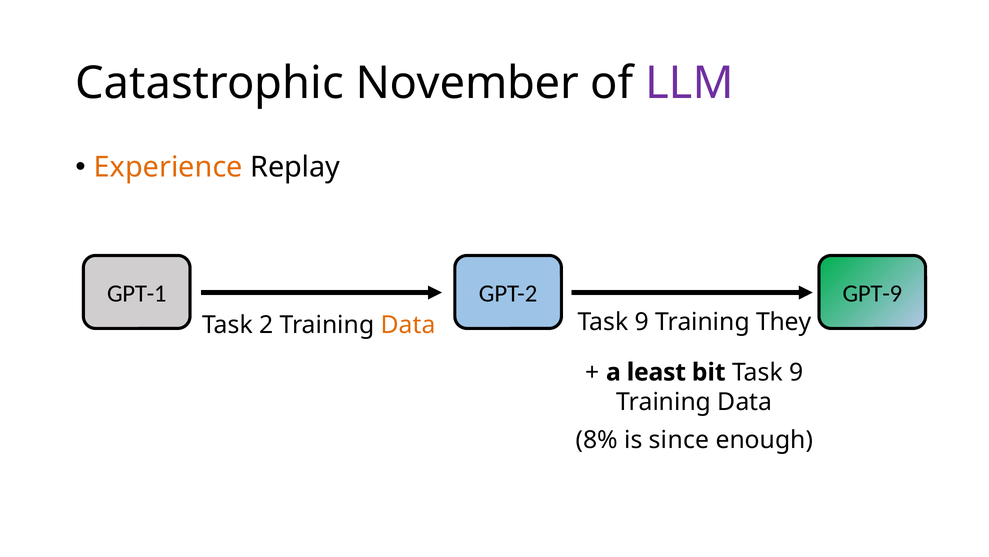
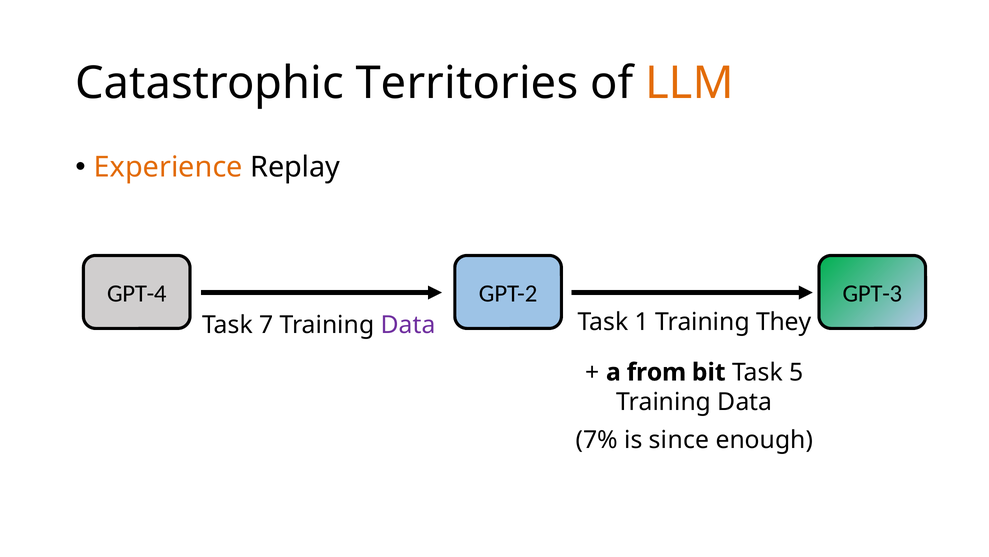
November: November -> Territories (467, 83)
LLM colour: purple -> orange (689, 83)
GPT-1: GPT-1 -> GPT-4 (137, 293)
GPT-9: GPT-9 -> GPT-3 (872, 293)
2: 2 -> 7 (266, 325)
Data colour: orange -> purple (408, 325)
9: 9 -> 1 (642, 322)
least: least -> from (656, 372)
bit Task 9: 9 -> 5 (796, 372)
8%: 8% -> 7% (597, 439)
